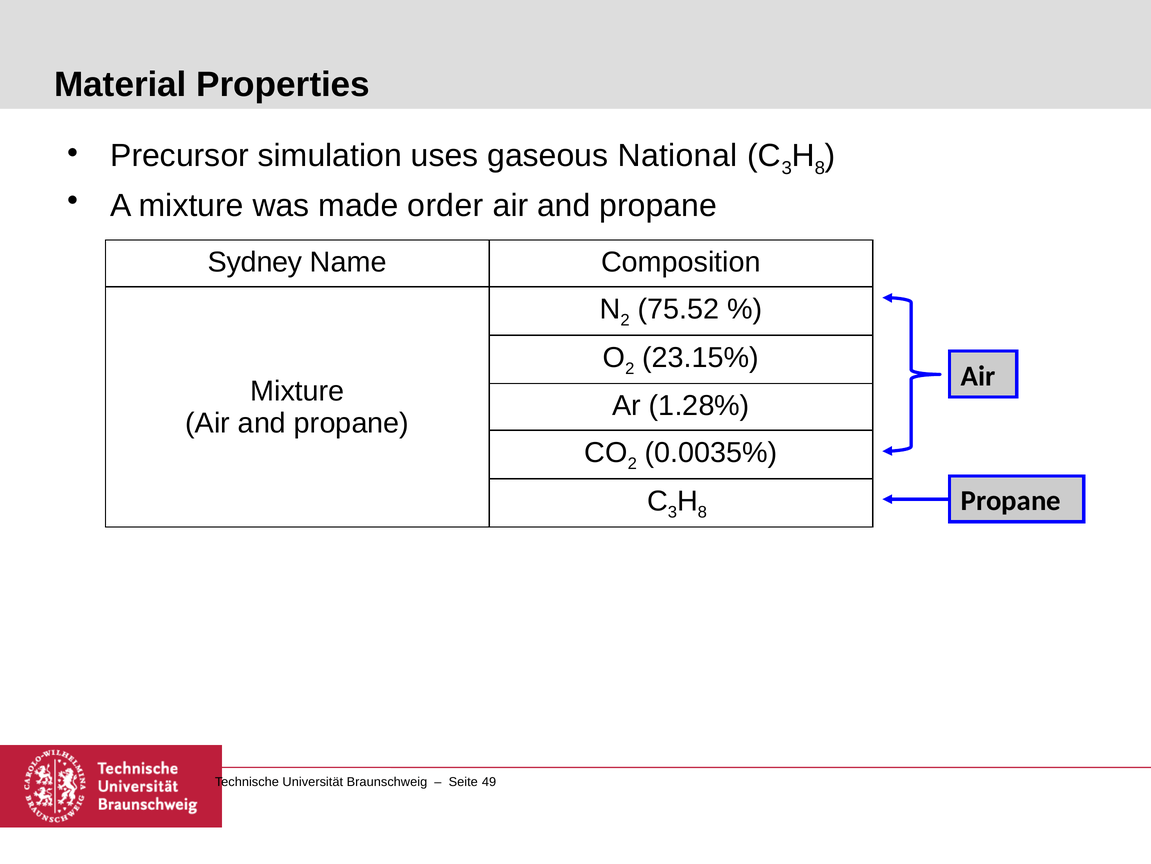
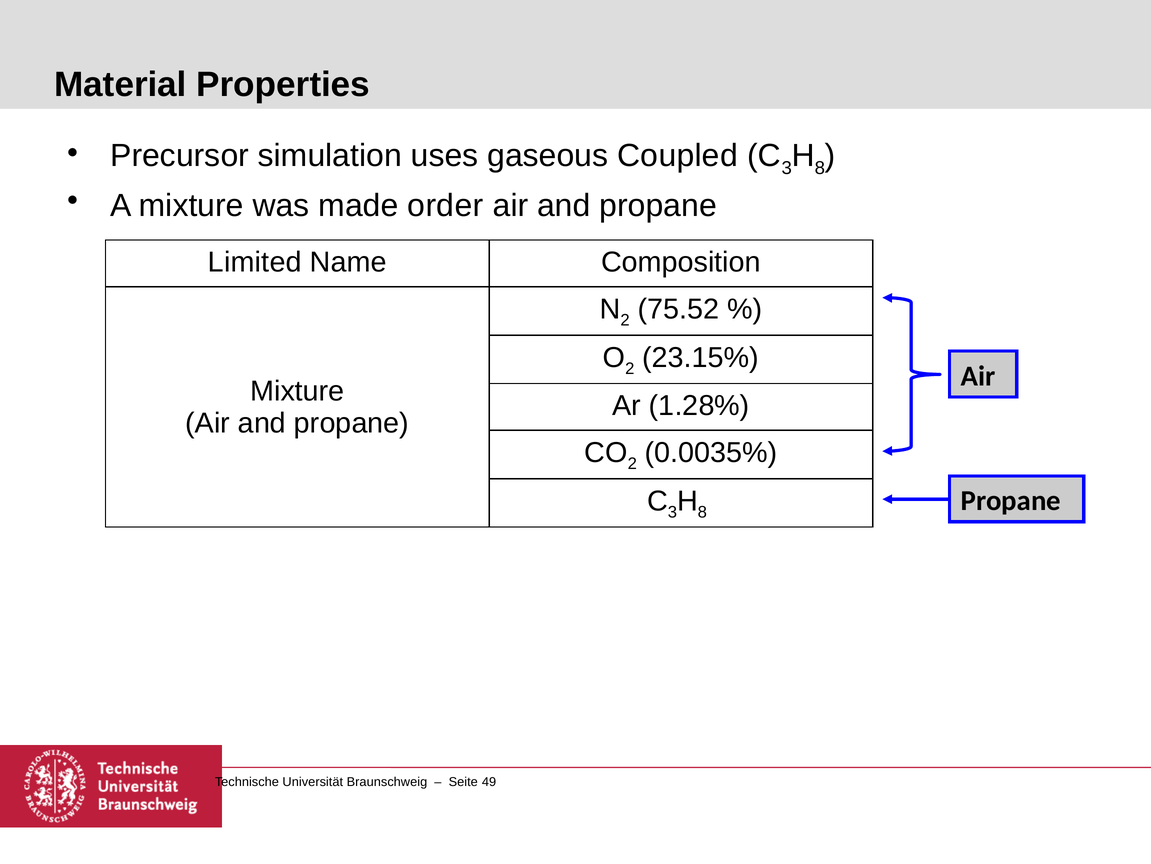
National: National -> Coupled (677, 156)
Sydney: Sydney -> Limited (255, 262)
